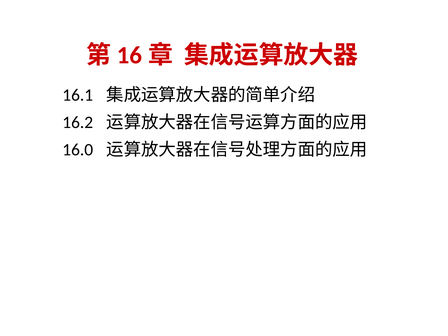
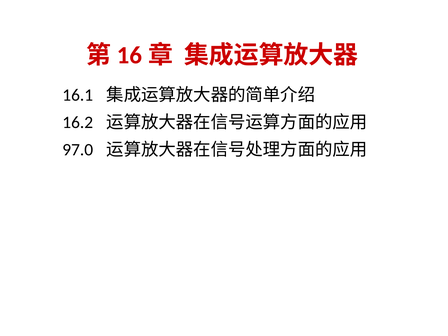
16.0: 16.0 -> 97.0 (78, 150)
